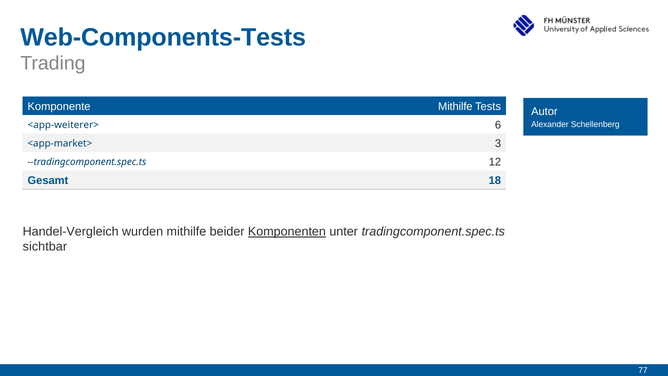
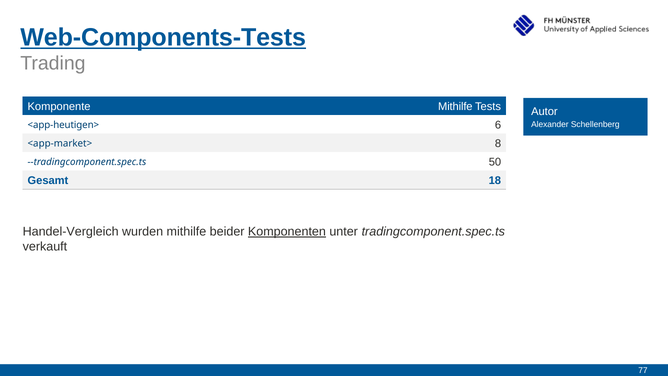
Web-Components-Tests underline: none -> present (163, 37)
<app-weiterer>: <app-weiterer> -> <app-heutigen> (63, 125)
3: 3 -> 8 (498, 143)
12: 12 -> 50 (495, 162)
sichtbar: sichtbar -> verkauft (45, 247)
